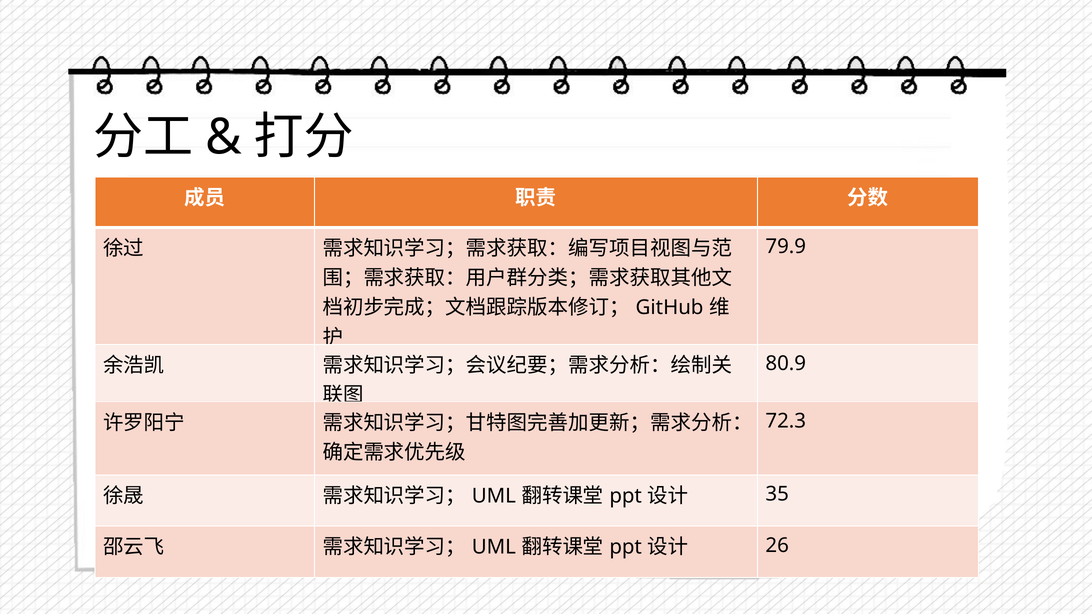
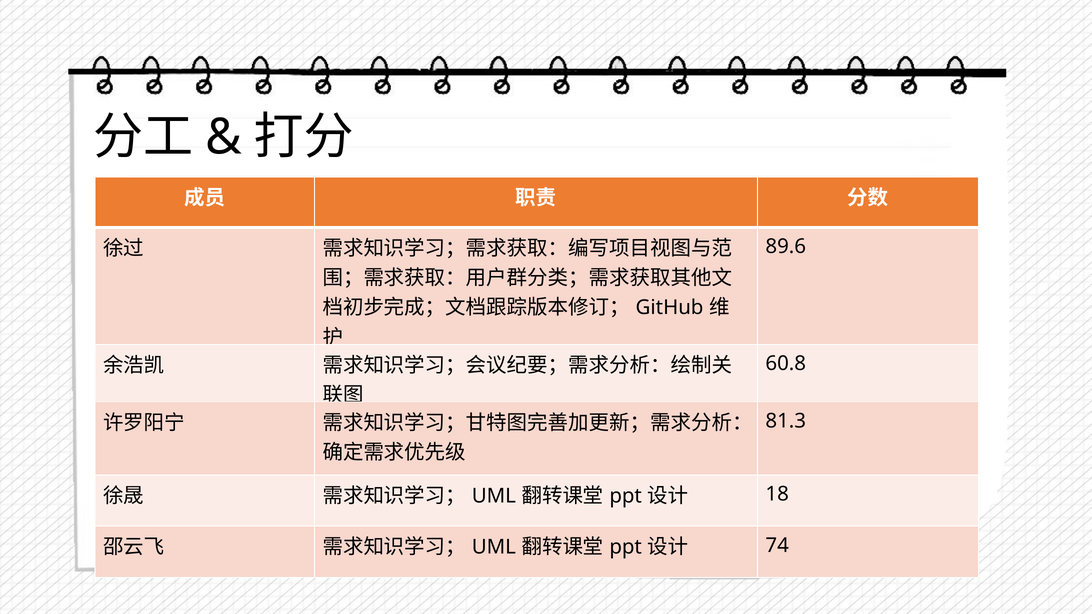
79.9: 79.9 -> 89.6 (786, 247)
80.9: 80.9 -> 60.8 (786, 364)
72.3: 72.3 -> 81.3 (786, 421)
35: 35 -> 18 (777, 494)
26: 26 -> 74 (777, 546)
